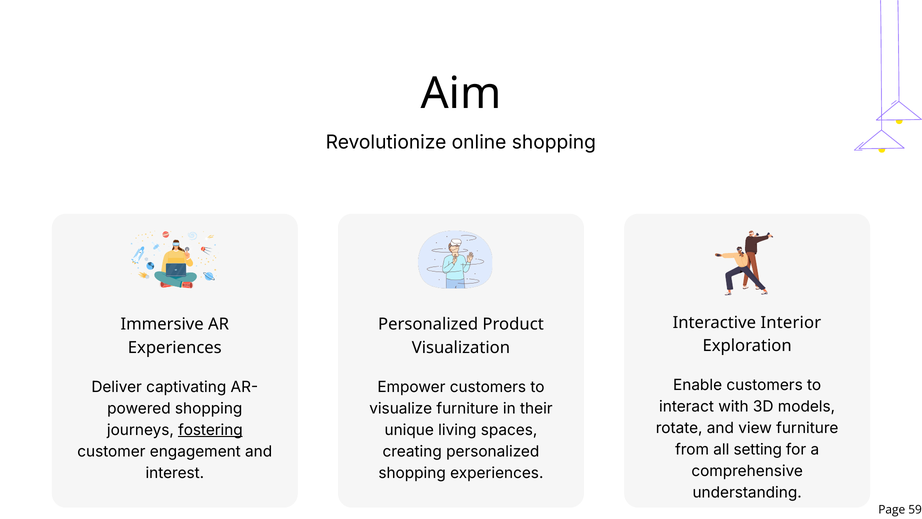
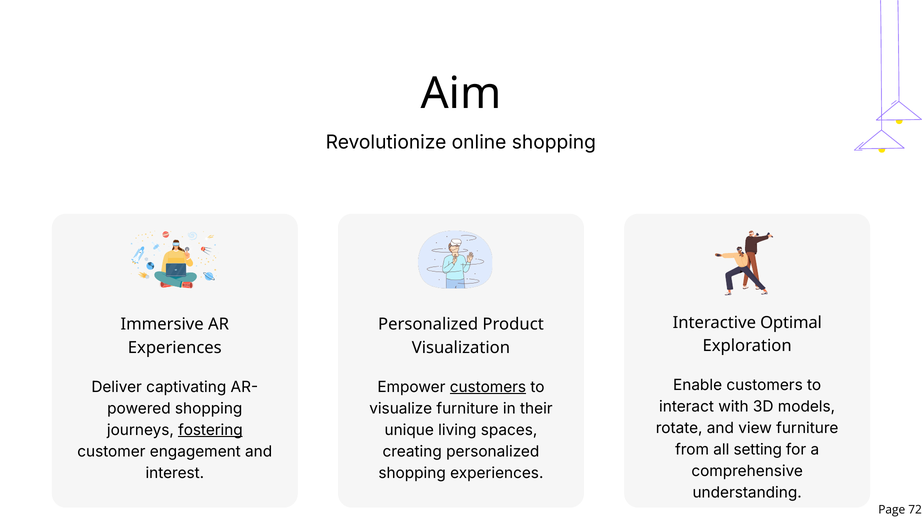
Interior: Interior -> Optimal (791, 322)
customers underline: none -> present (488, 387)
59: 59 -> 72 (915, 509)
